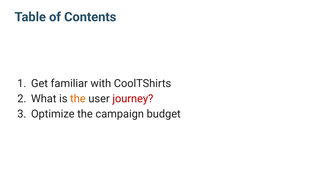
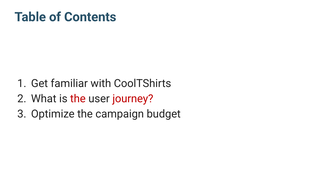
the colour: orange -> red (78, 99)
